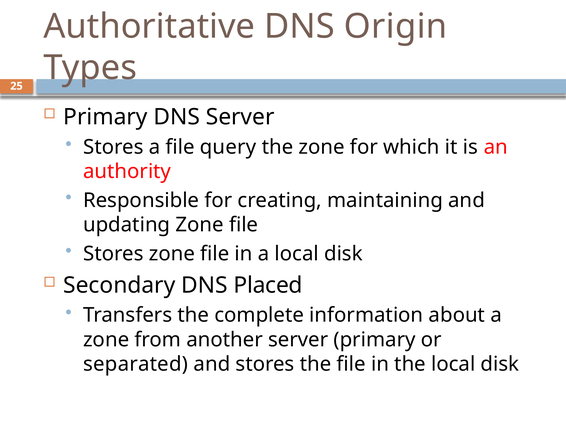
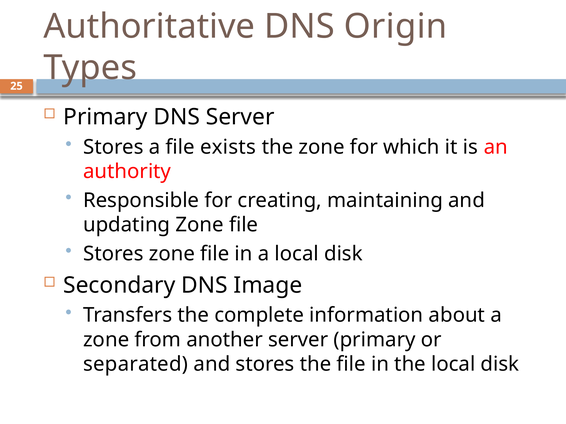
query: query -> exists (228, 147)
Placed: Placed -> Image (268, 286)
